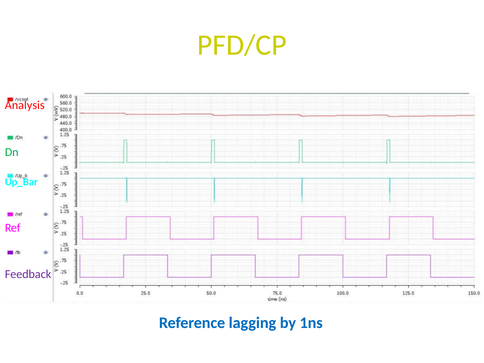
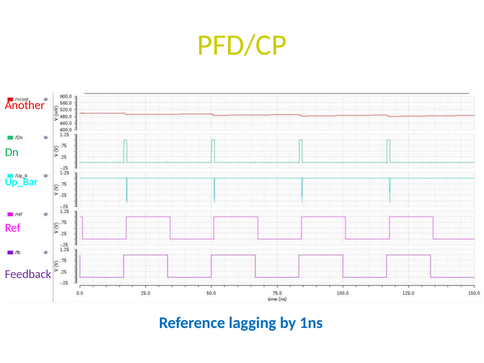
Analysis: Analysis -> Another (25, 105)
